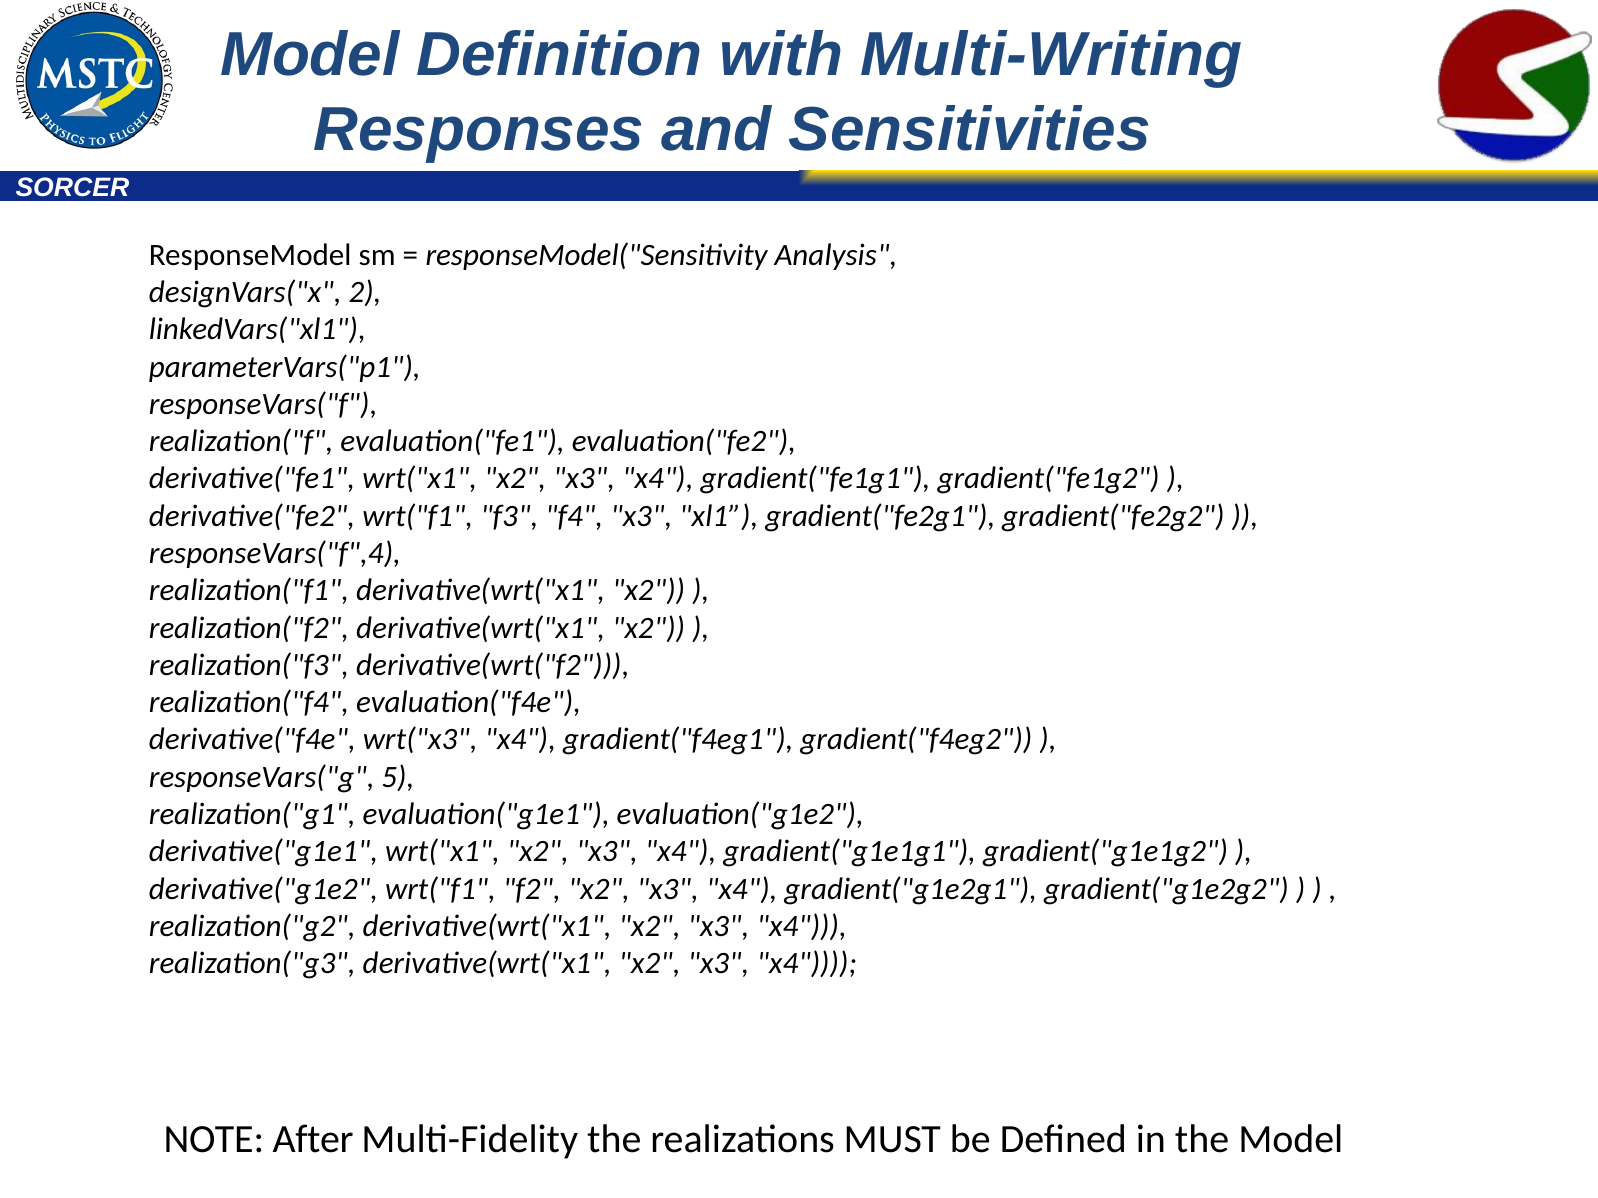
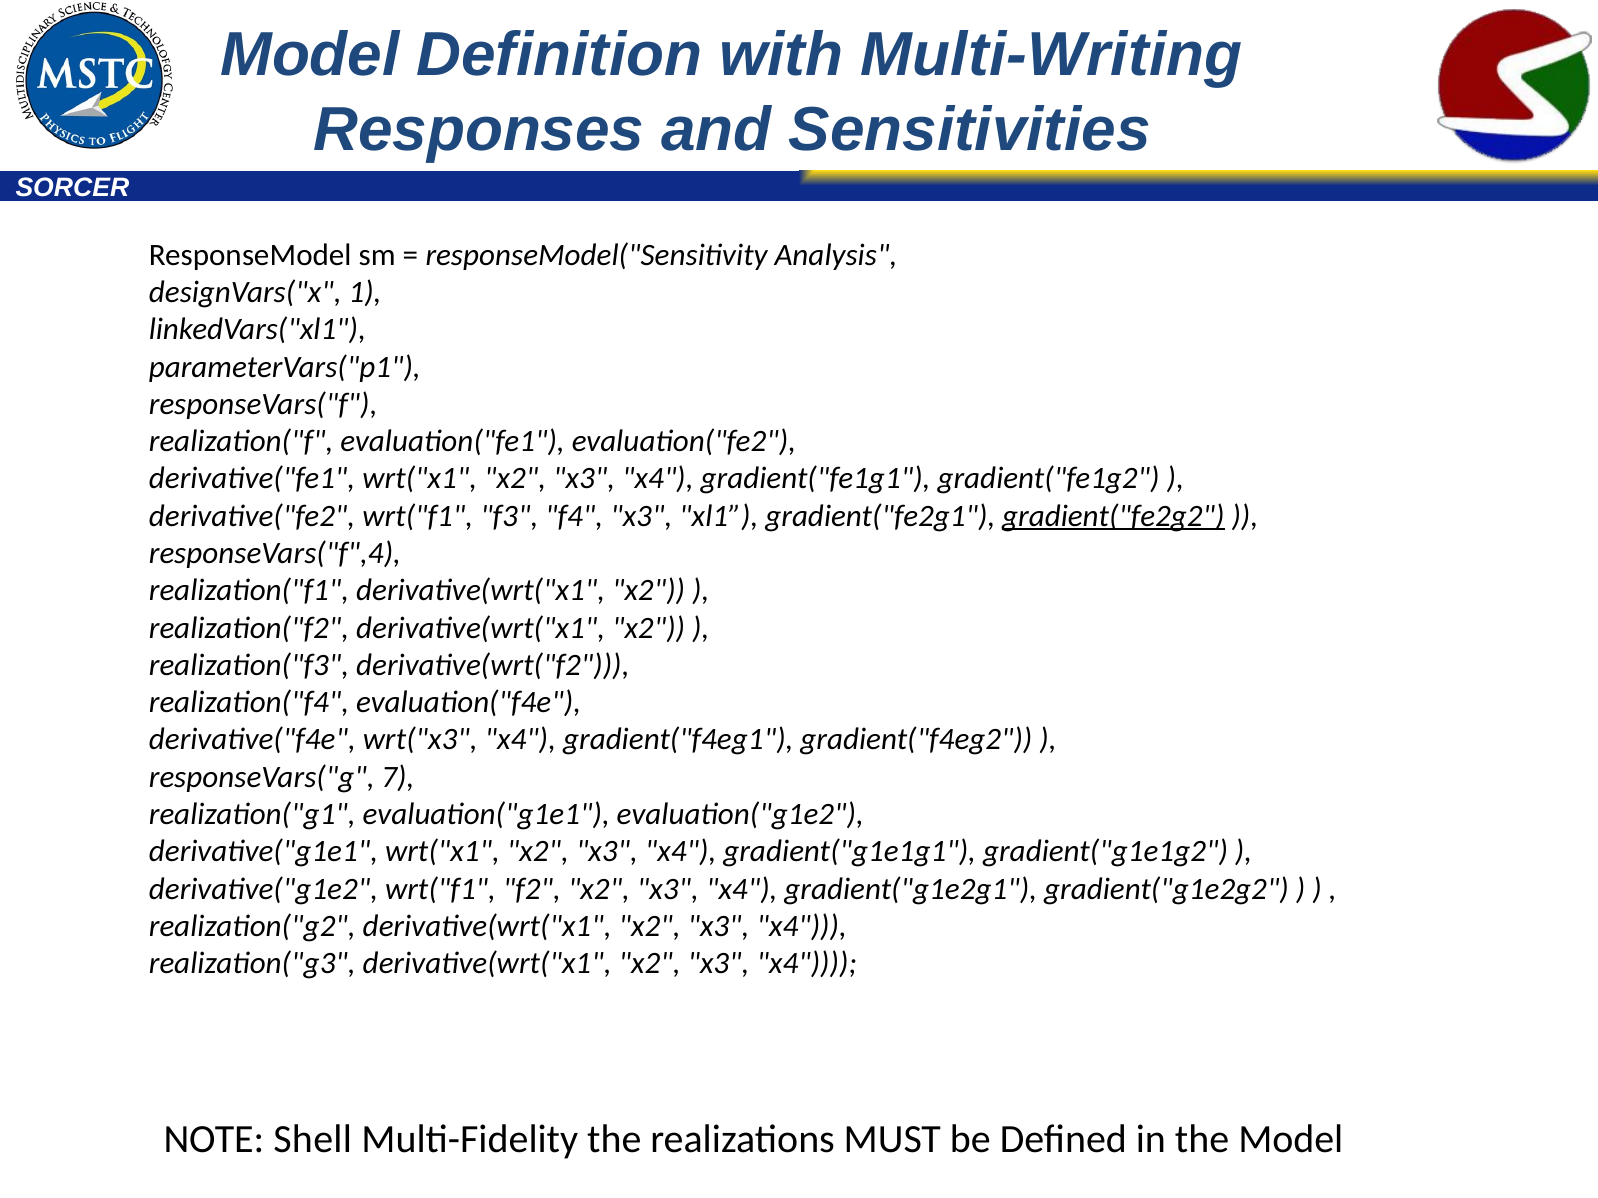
2: 2 -> 1 (365, 292)
gradient("fe2g2 underline: none -> present (1113, 516)
5: 5 -> 7 (398, 777)
After: After -> Shell (313, 1140)
